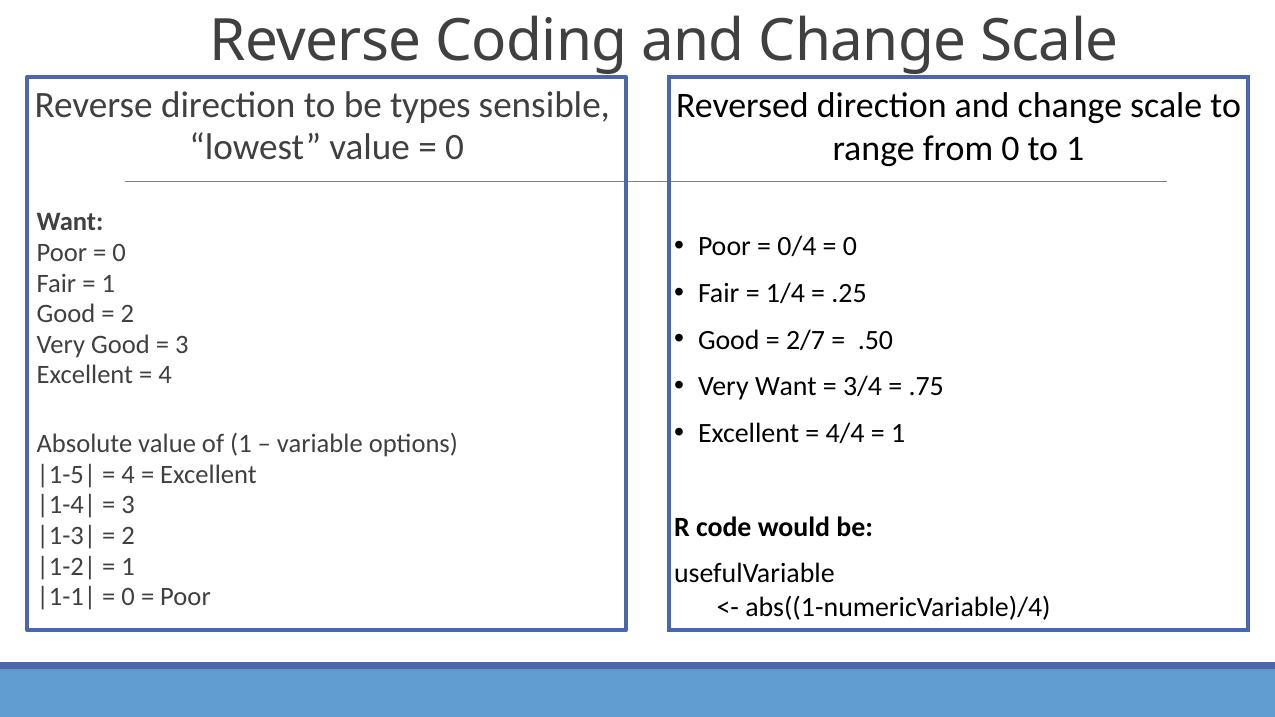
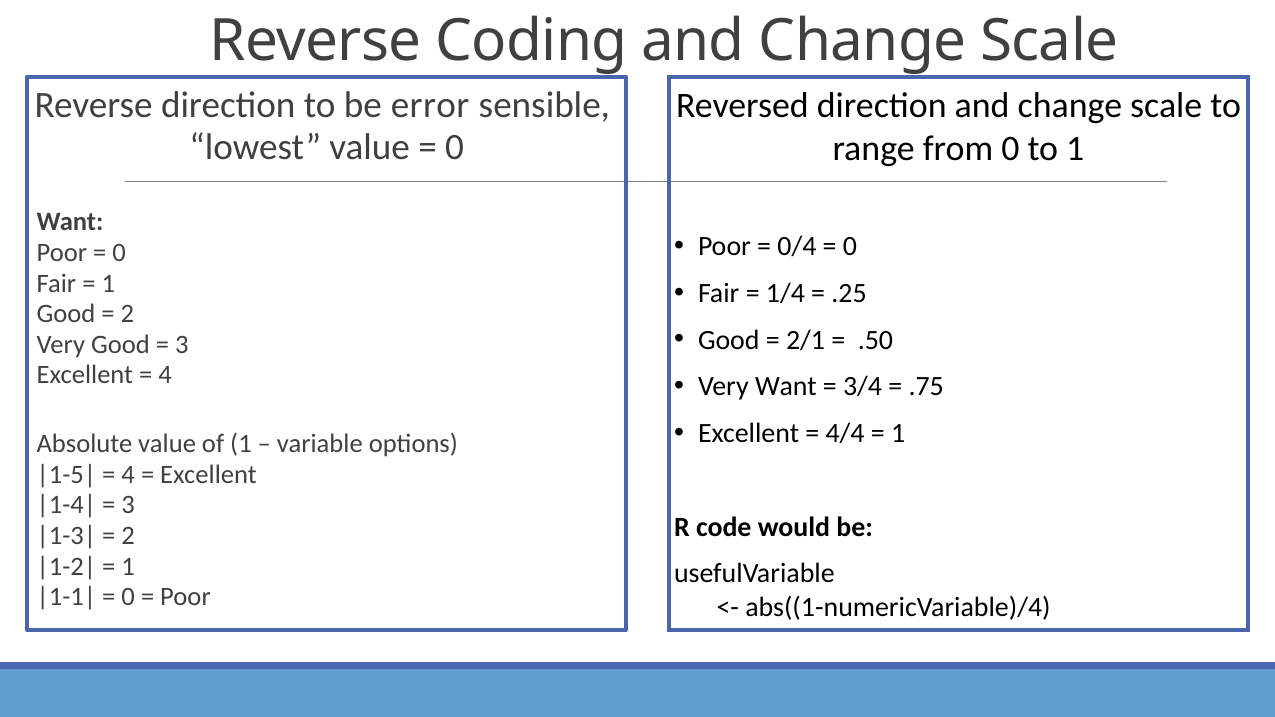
types: types -> error (430, 105)
2/7: 2/7 -> 2/1 (806, 340)
